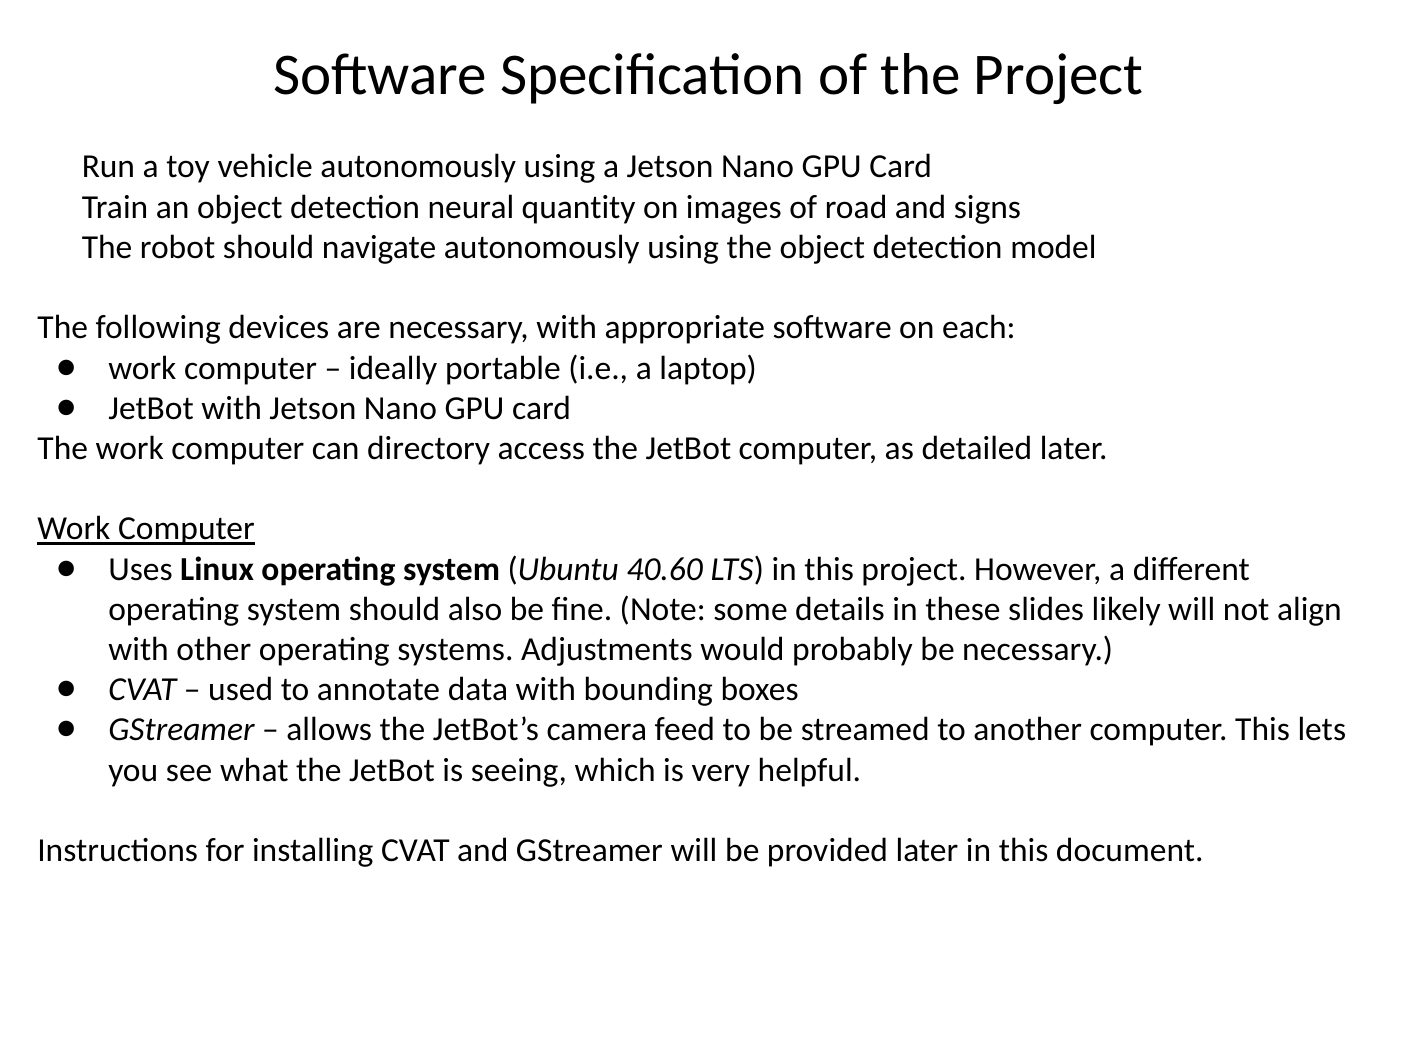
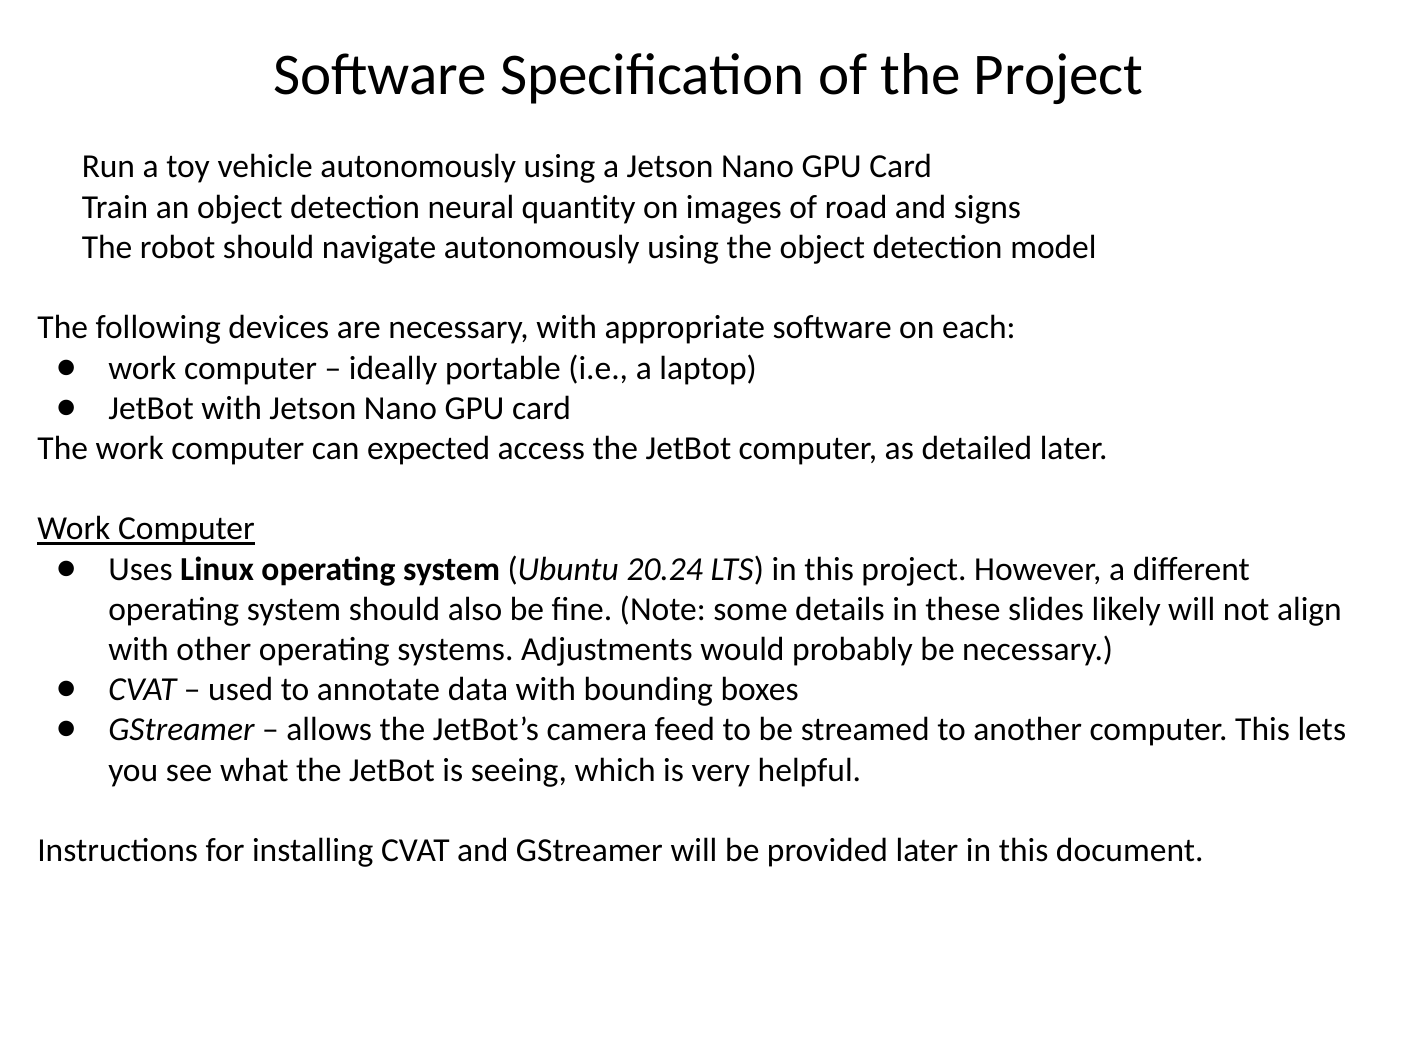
directory: directory -> expected (429, 448)
40.60: 40.60 -> 20.24 (665, 569)
